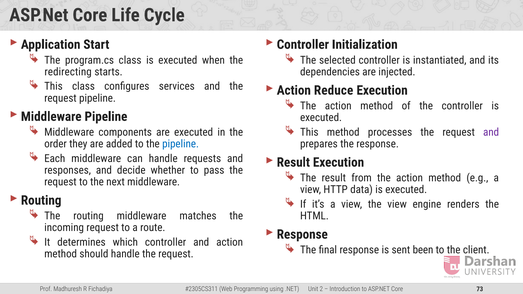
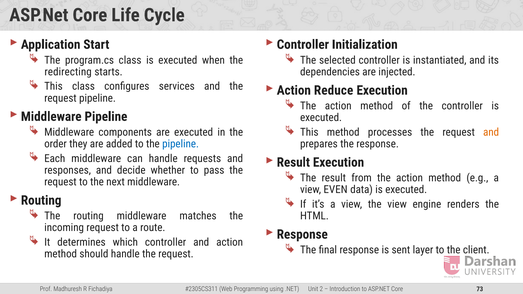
and colour: purple -> orange (491, 132)
HTTP: HTTP -> EVEN (336, 190)
been: been -> layer (423, 250)
